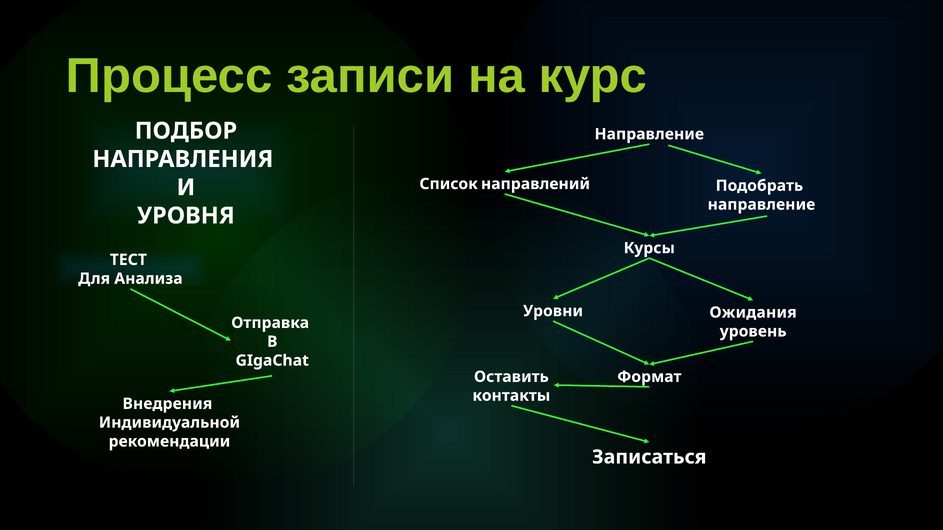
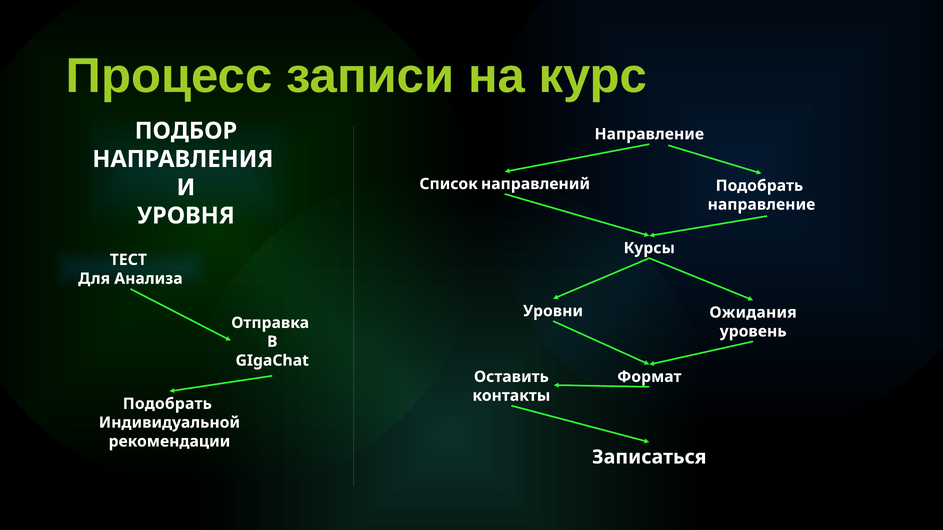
Внедрения: Внедрения -> Подобрать (167, 404)
